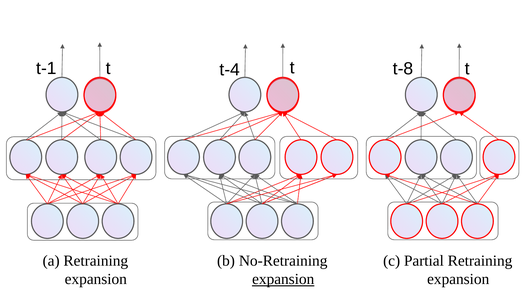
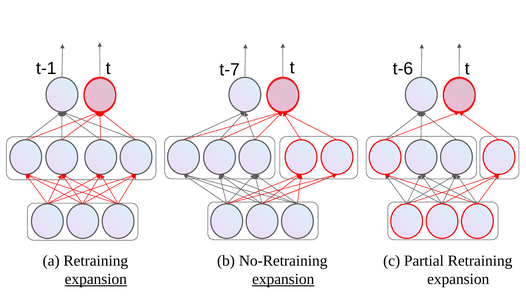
t-4: t-4 -> t-7 (230, 70)
t-8: t-8 -> t-6 (403, 69)
expansion underline: none -> present (96, 279)
